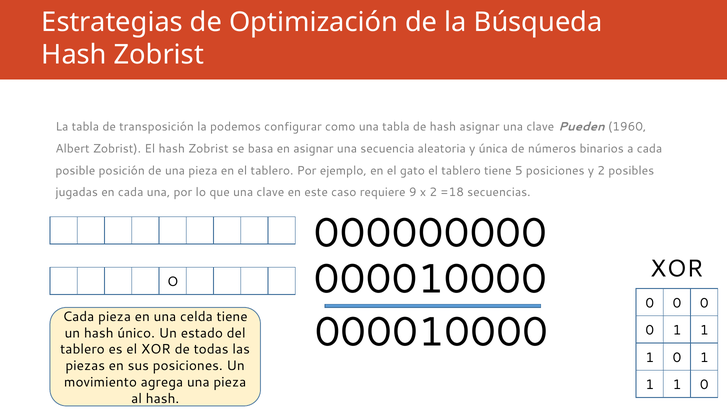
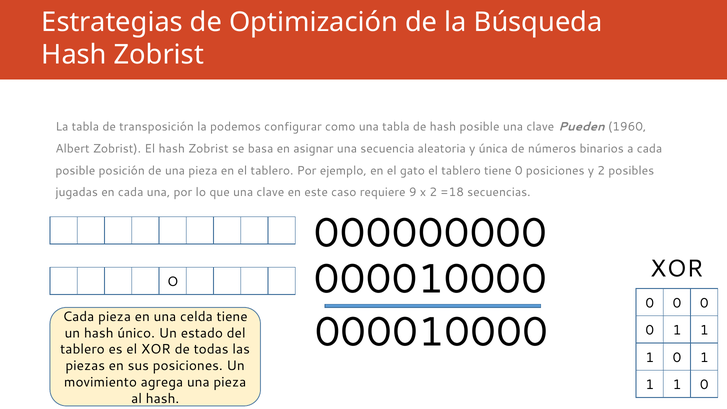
hash asignar: asignar -> posible (479, 127)
tiene 5: 5 -> 0 (519, 171)
